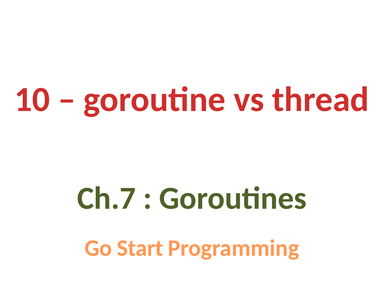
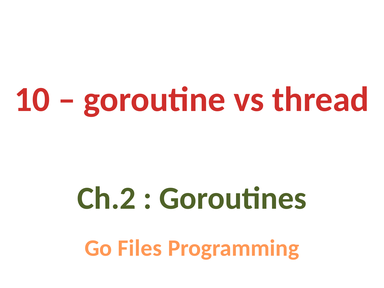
Ch.7: Ch.7 -> Ch.2 (106, 198)
Start: Start -> Files (140, 248)
